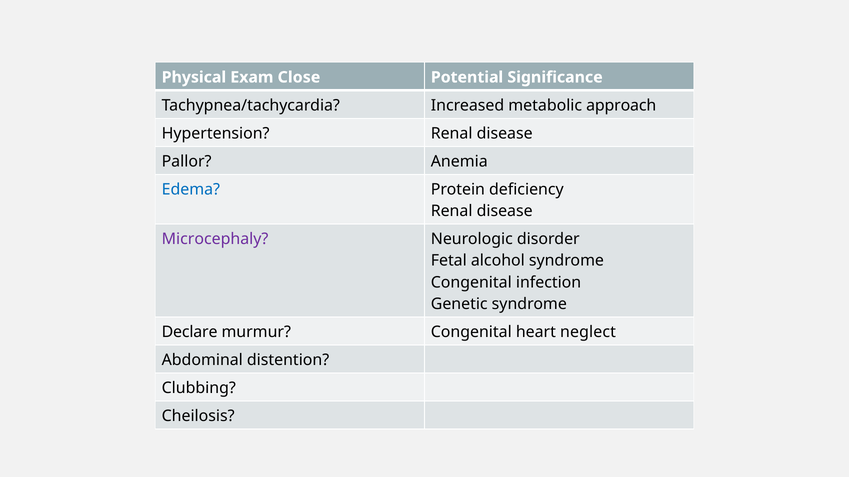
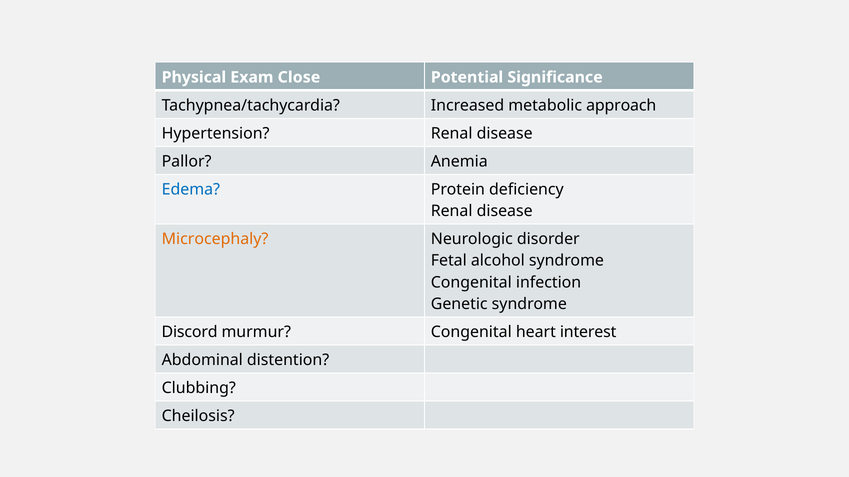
Microcephaly colour: purple -> orange (215, 239)
Declare: Declare -> Discord (190, 332)
neglect: neglect -> interest (588, 332)
